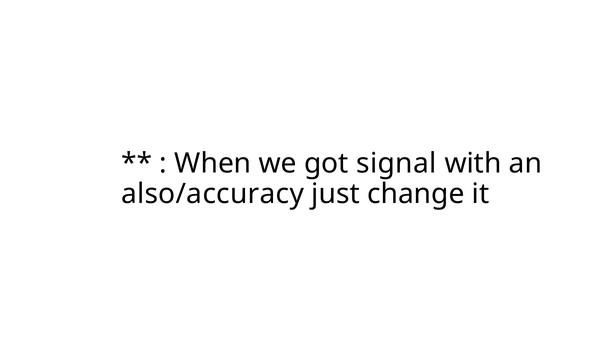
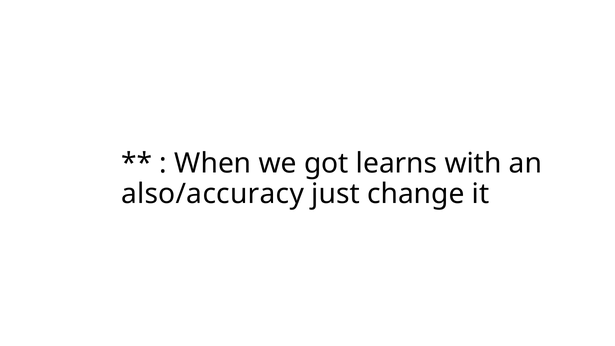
signal: signal -> learns (397, 163)
